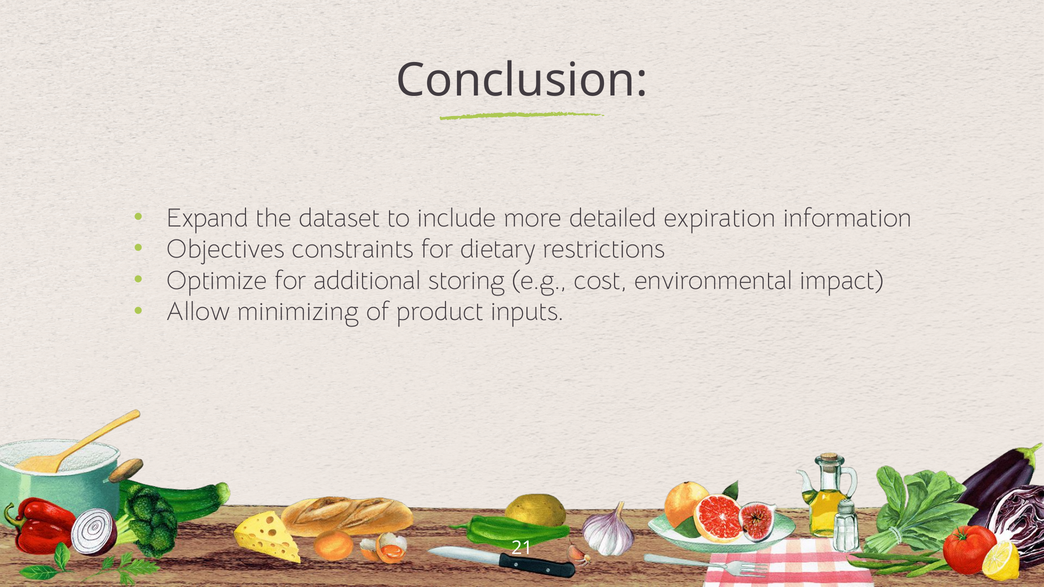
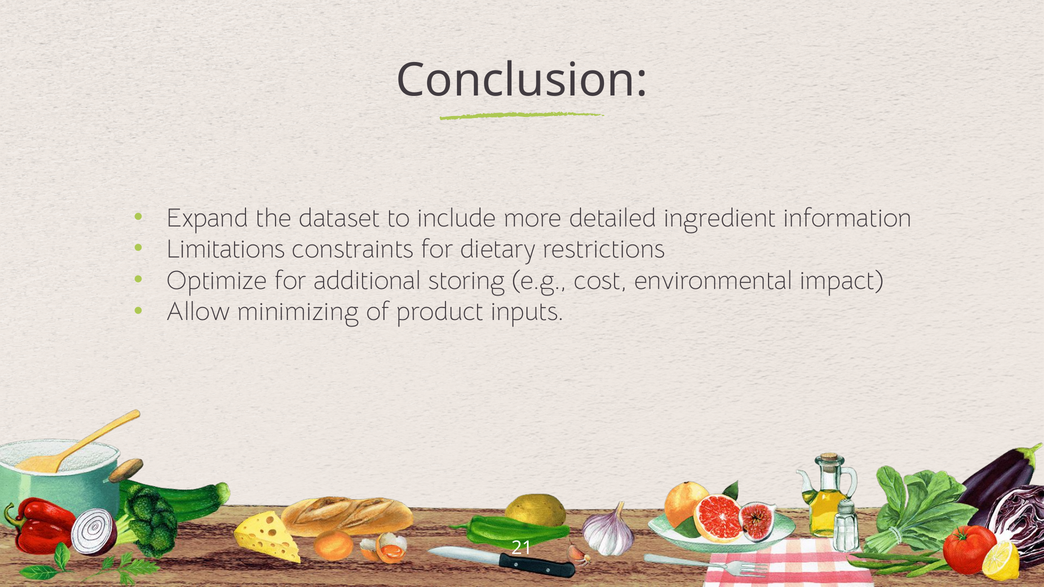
expiration: expiration -> ingredient (720, 218)
Objectives: Objectives -> Limitations (226, 249)
